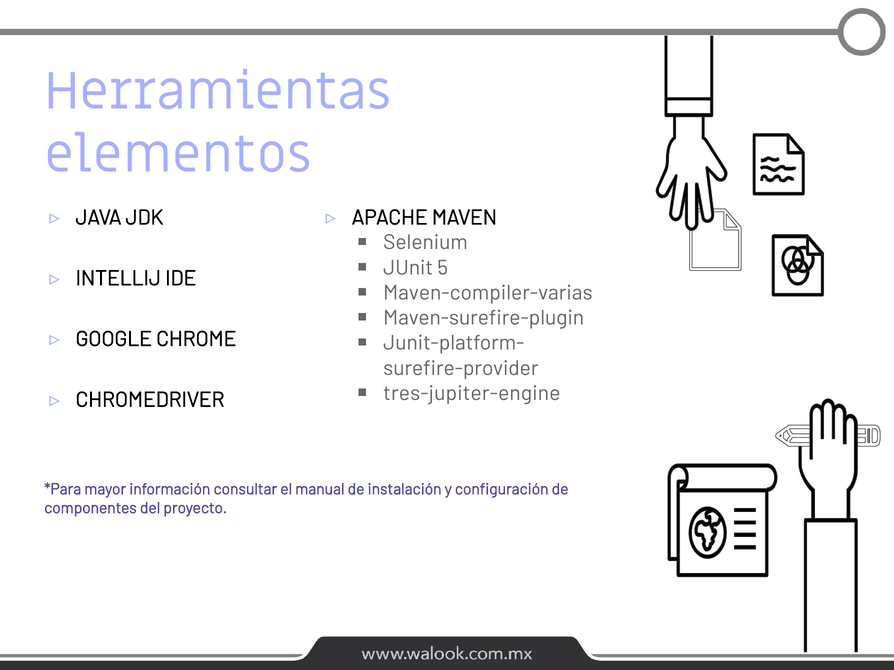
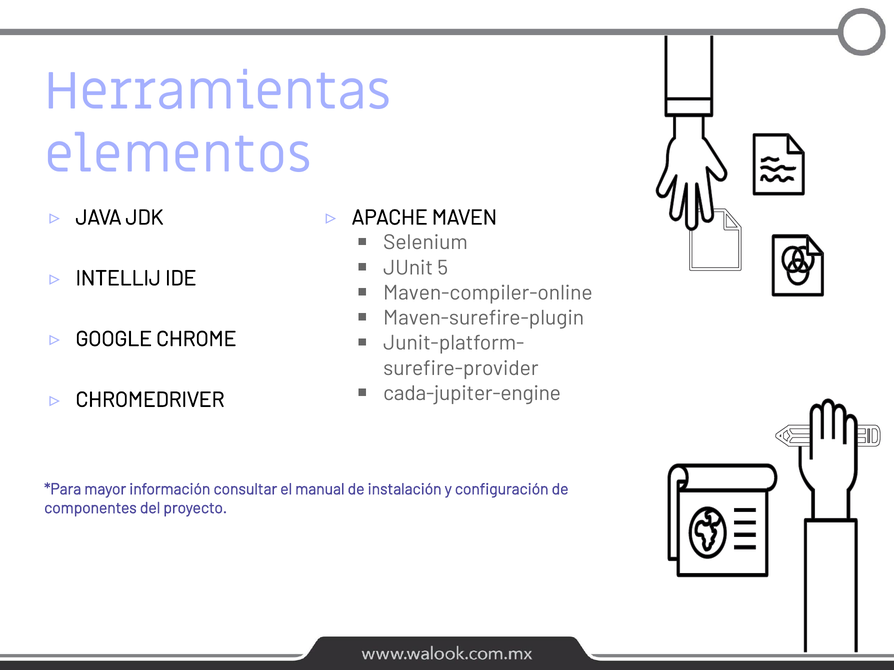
Maven-compiler-varias: Maven-compiler-varias -> Maven-compiler-online (488, 293)
tres-jupiter-engine: tres-jupiter-engine -> cada-jupiter-engine (472, 394)
